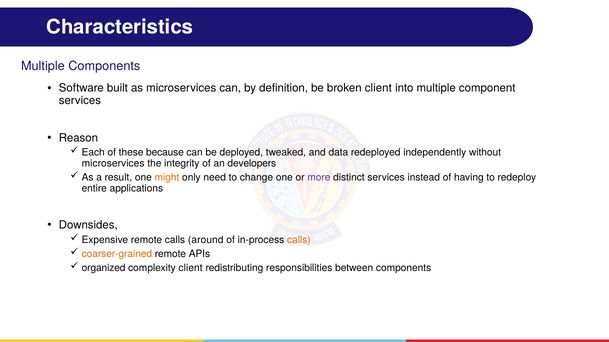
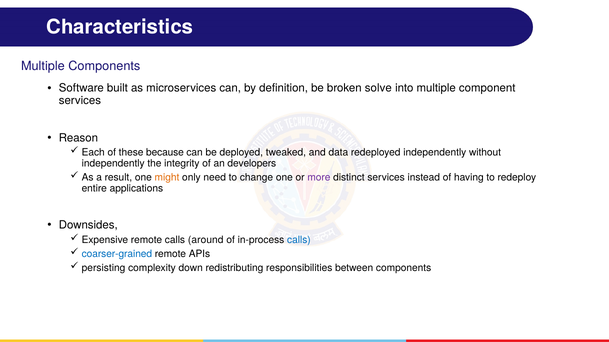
broken client: client -> solve (378, 88)
microservices: microservices -> independently (113, 164)
calls colour: orange -> blue (299, 240)
coarser-grained colour: orange -> blue (117, 254)
organized: organized -> persisting (104, 269)
complexity client: client -> down (191, 269)
